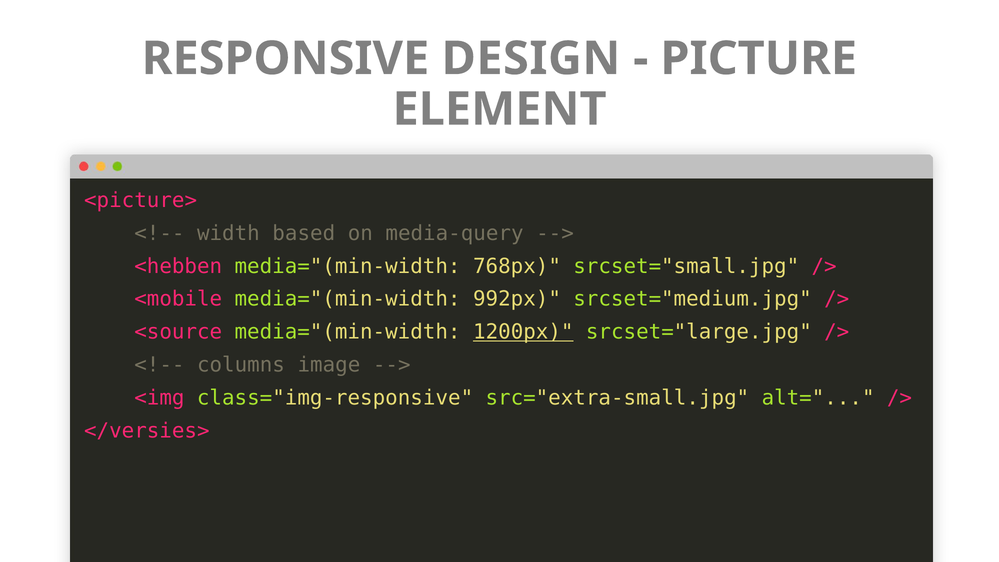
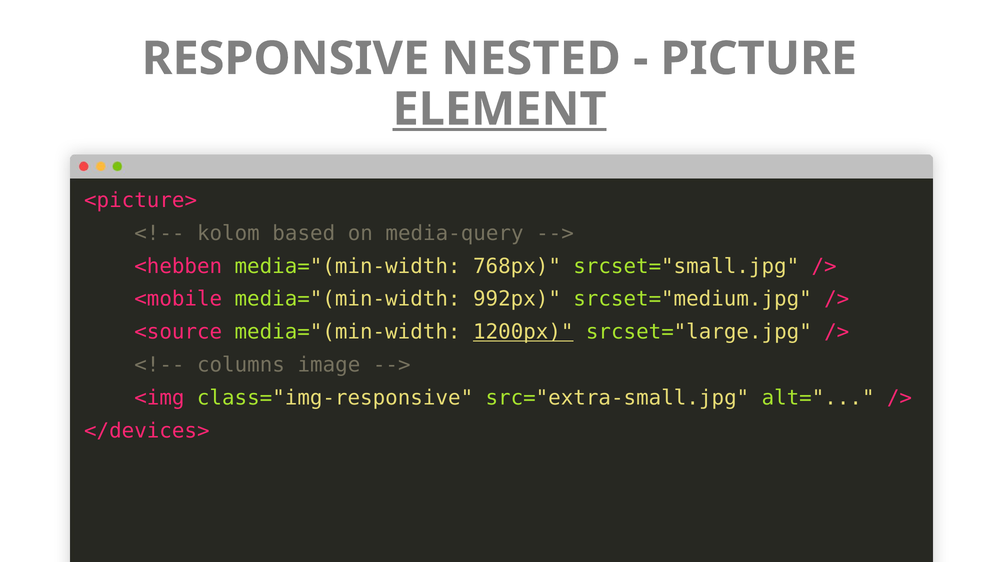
DESIGN: DESIGN -> NESTED (531, 59)
ELEMENT underline: none -> present (500, 109)
width: width -> kolom (228, 233)
</versies>: </versies> -> </devices> (147, 431)
